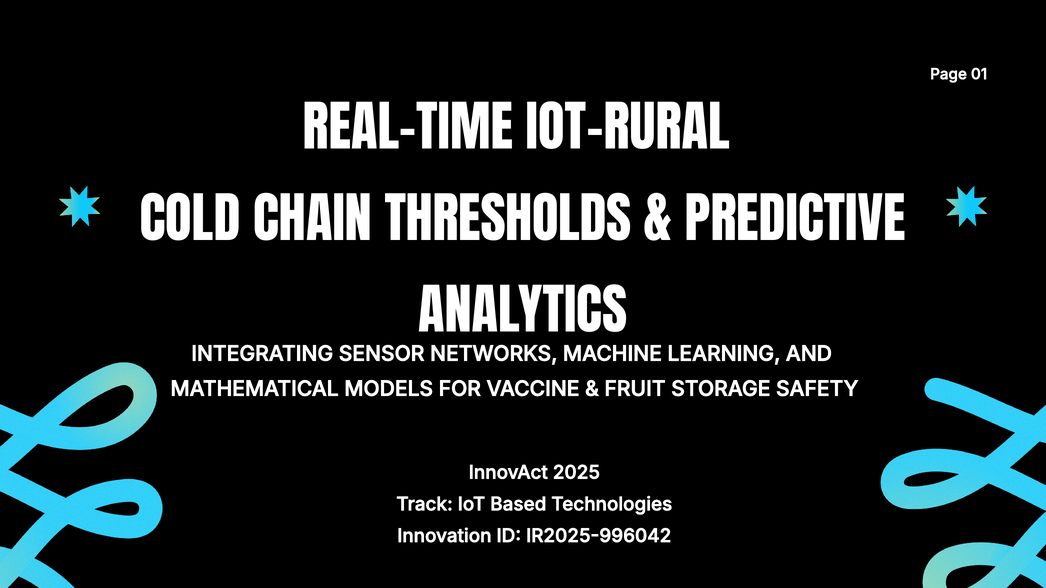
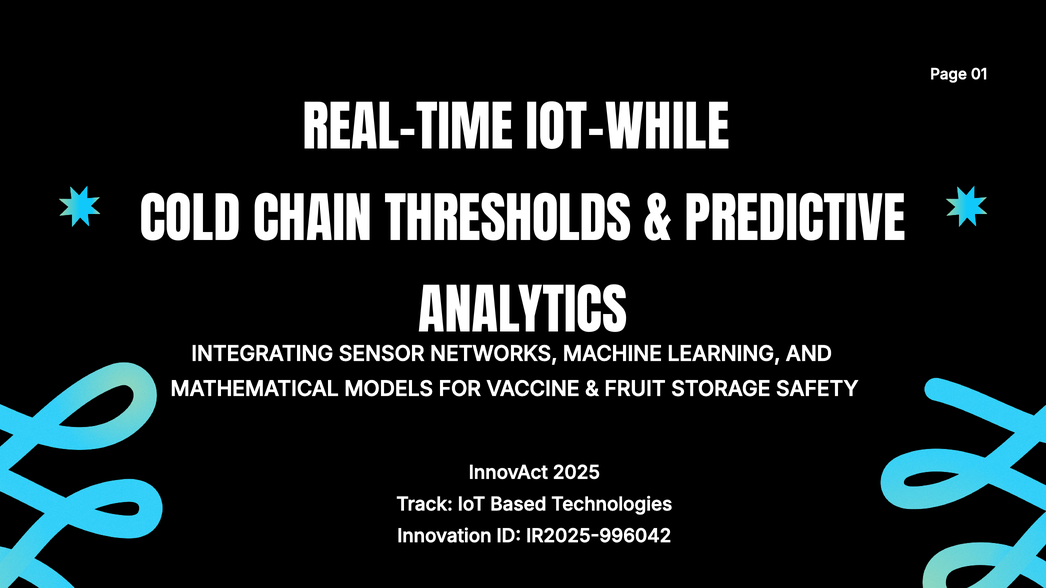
IOT-RURAL: IOT-RURAL -> IOT-WHILE (628, 131)
